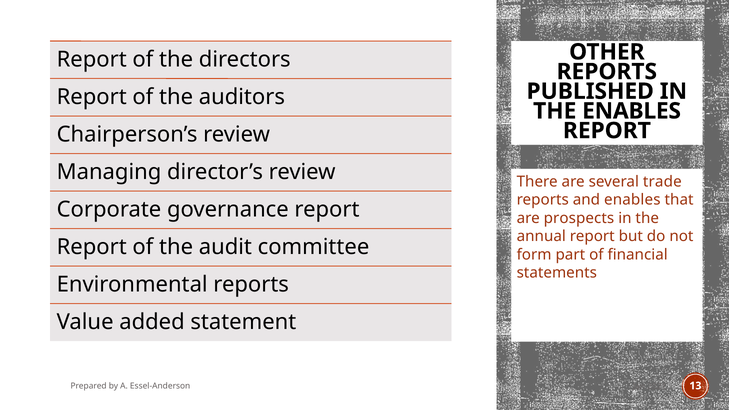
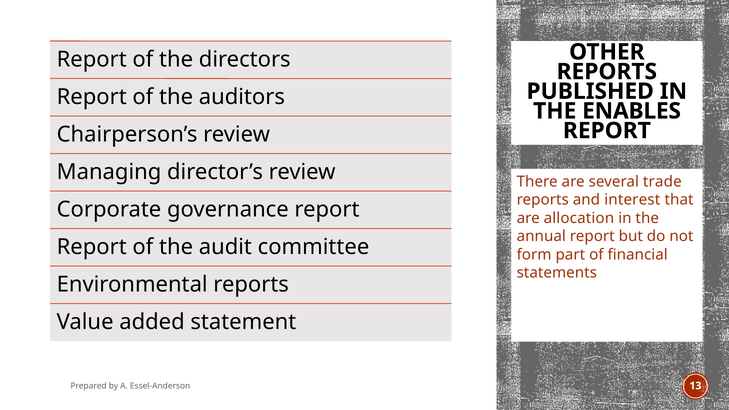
and enables: enables -> interest (632, 200)
prospects: prospects -> allocation (579, 218)
